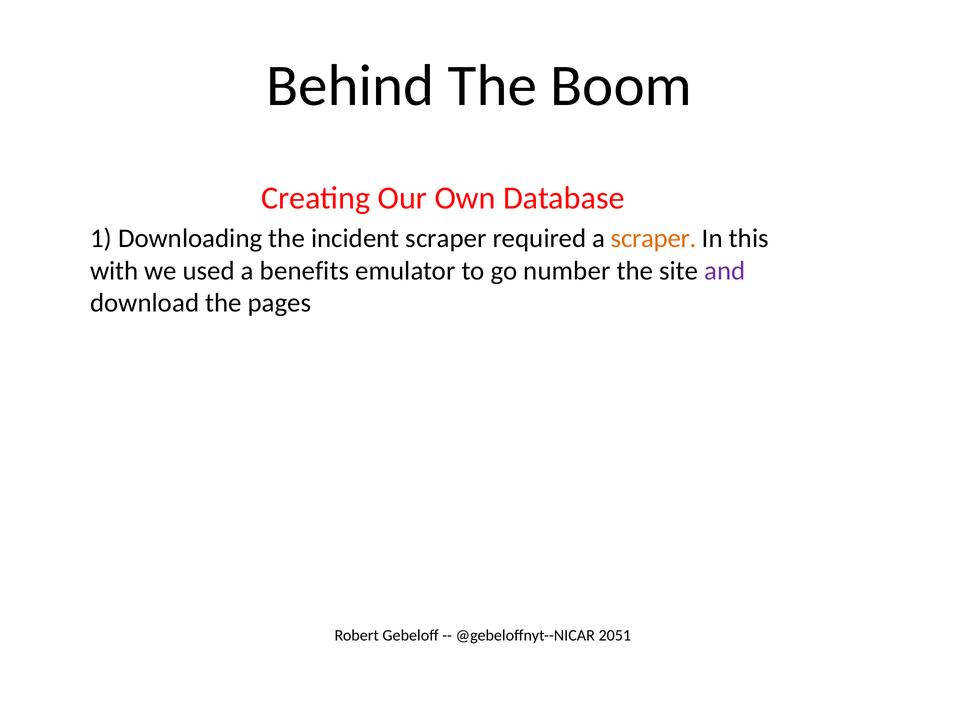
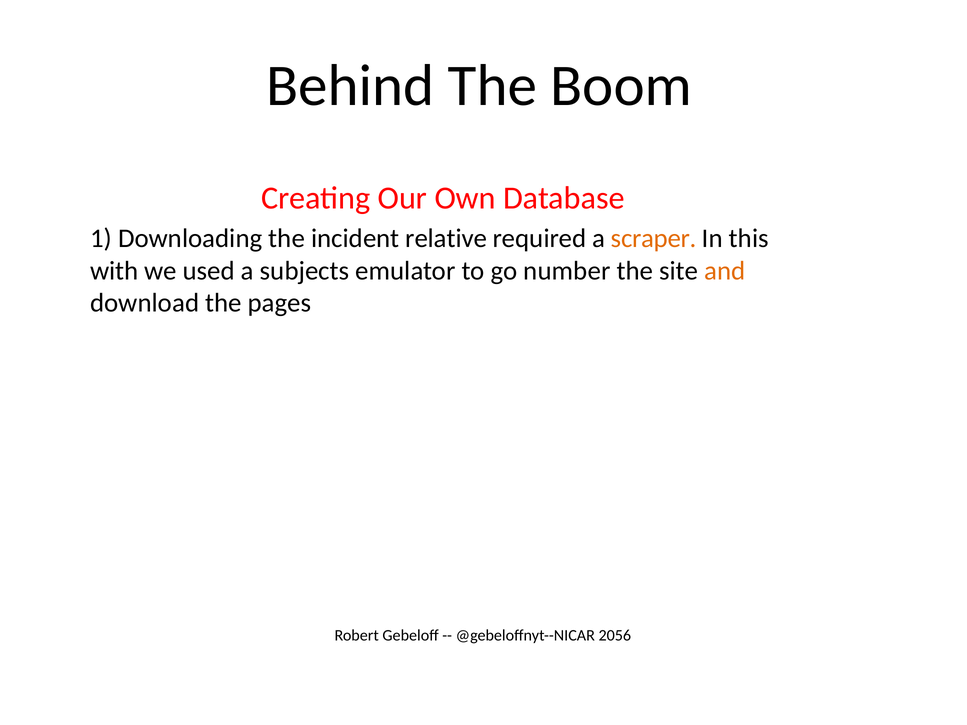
incident scraper: scraper -> relative (446, 239)
benefits: benefits -> subjects (305, 271)
and colour: purple -> orange (725, 271)
2051: 2051 -> 2056 (615, 635)
